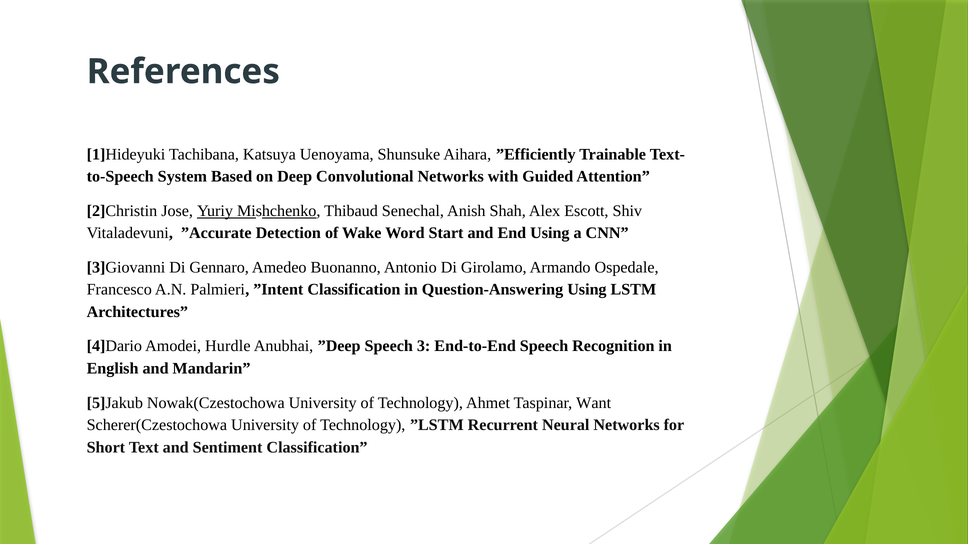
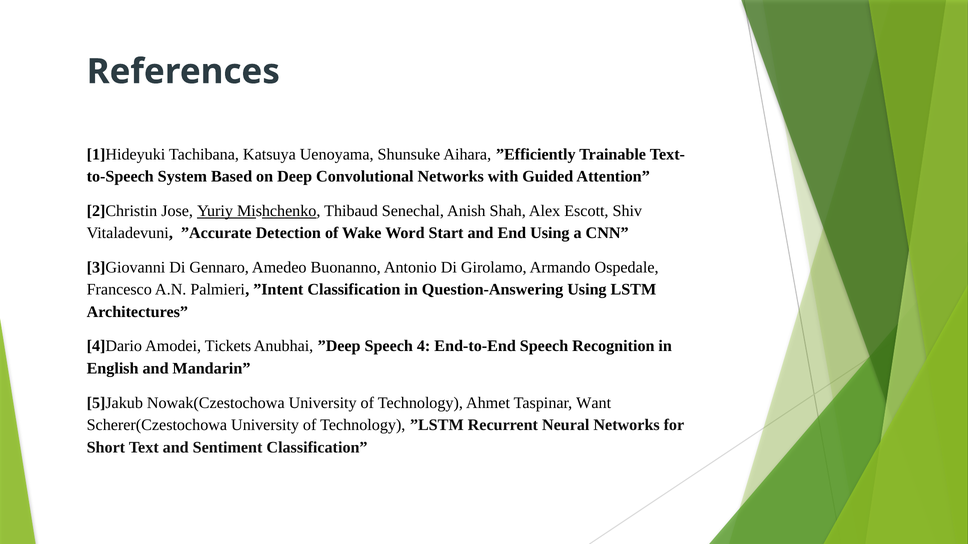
Hurdle: Hurdle -> Tickets (228, 347)
3: 3 -> 4 (424, 347)
